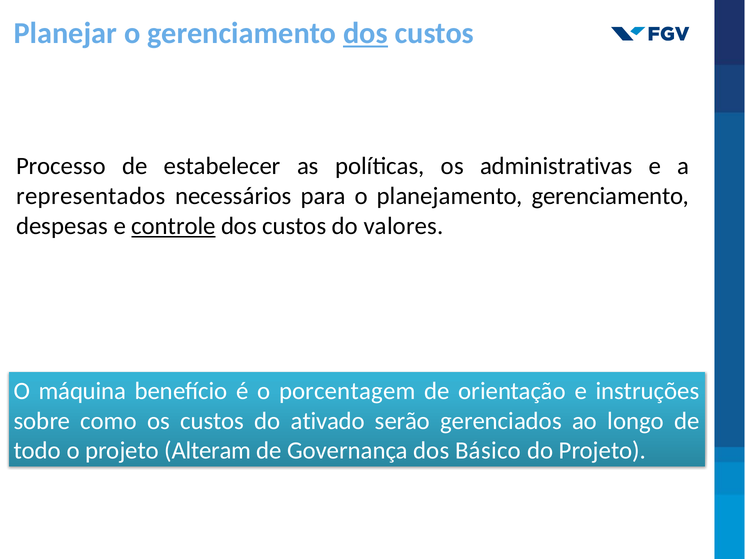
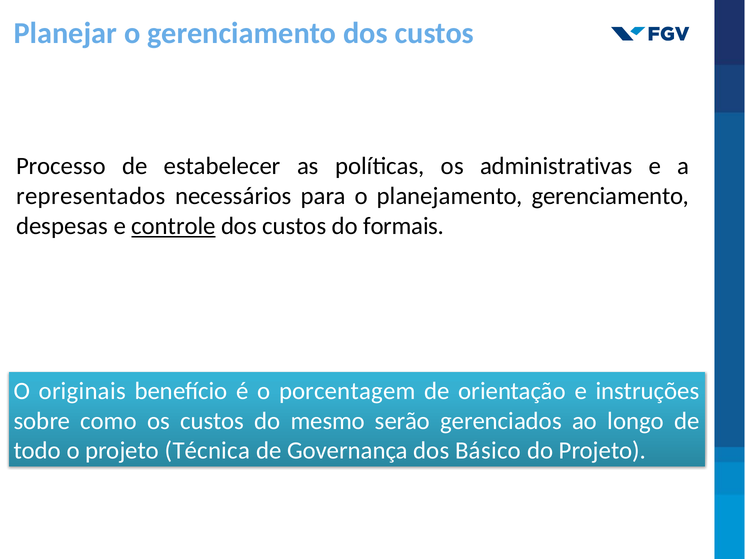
dos underline: present -> none (365, 33)
valores: valores -> formais (404, 226)
máquina: máquina -> originais (82, 391)
ativado: ativado -> mesmo (328, 421)
Alteram: Alteram -> Técnica (207, 450)
